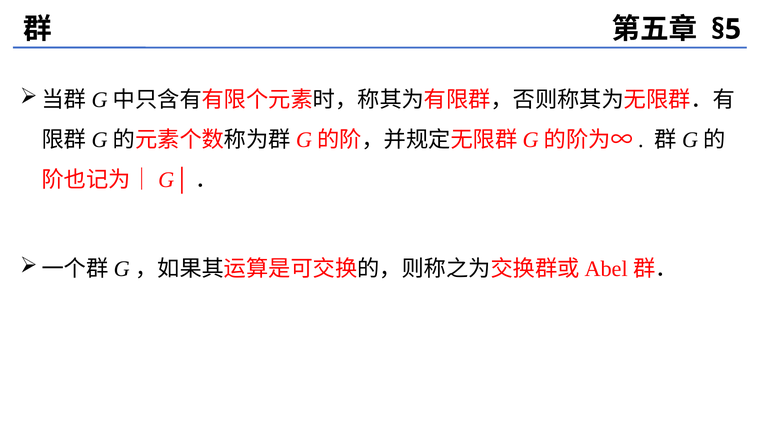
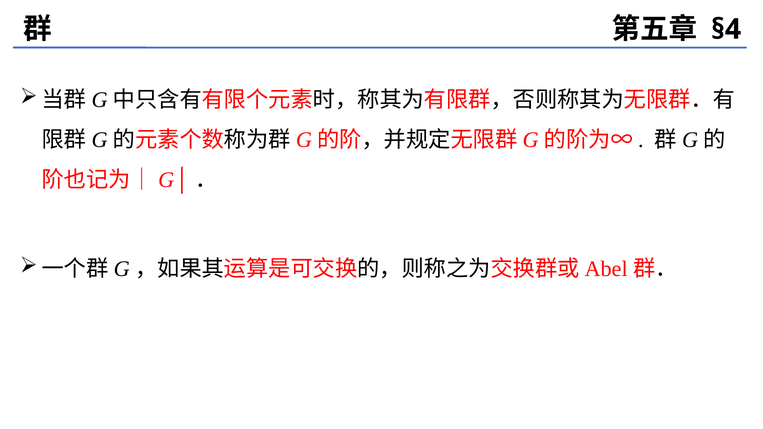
§5: §5 -> §4 (726, 29)
